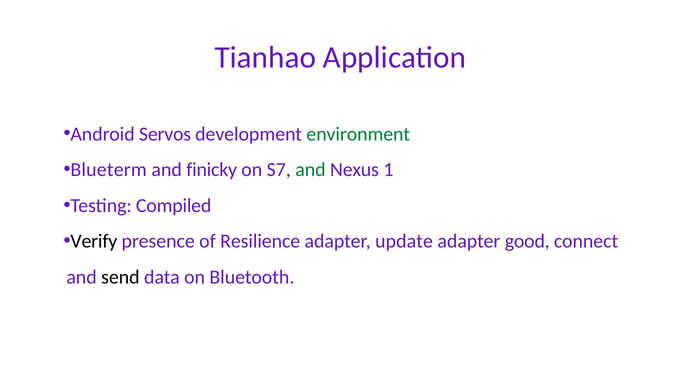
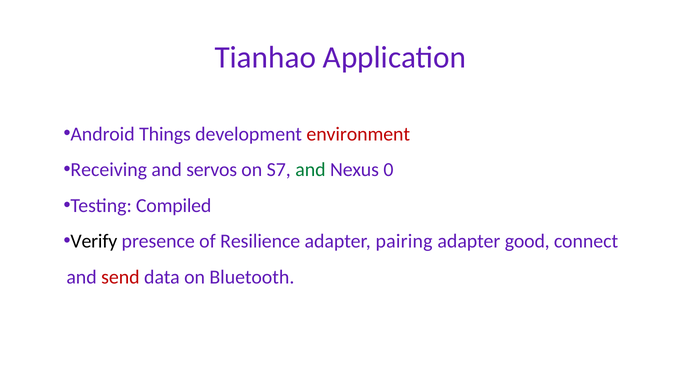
Servos: Servos -> Things (165, 134)
environment colour: green -> red (358, 134)
Blueterm: Blueterm -> Receiving (109, 170)
finicky: finicky -> servos (212, 170)
1: 1 -> 0 (388, 170)
update: update -> pairing (404, 241)
send colour: black -> red (120, 277)
